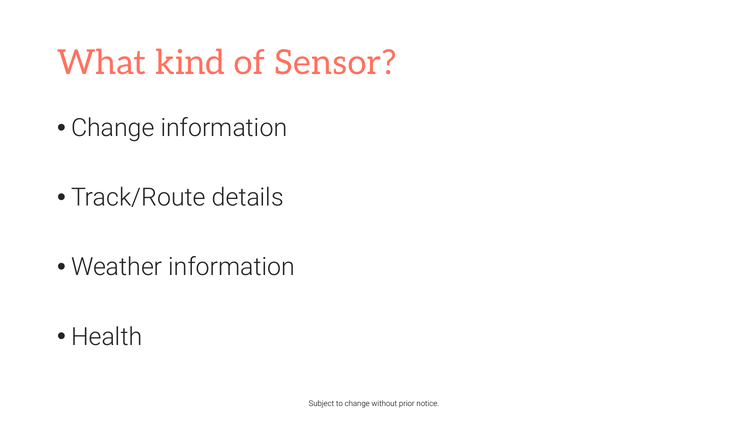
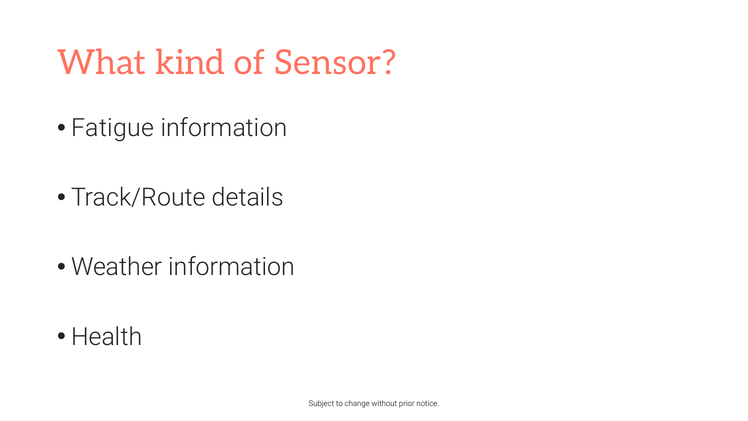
Change: Change -> Fatigue (113, 128)
